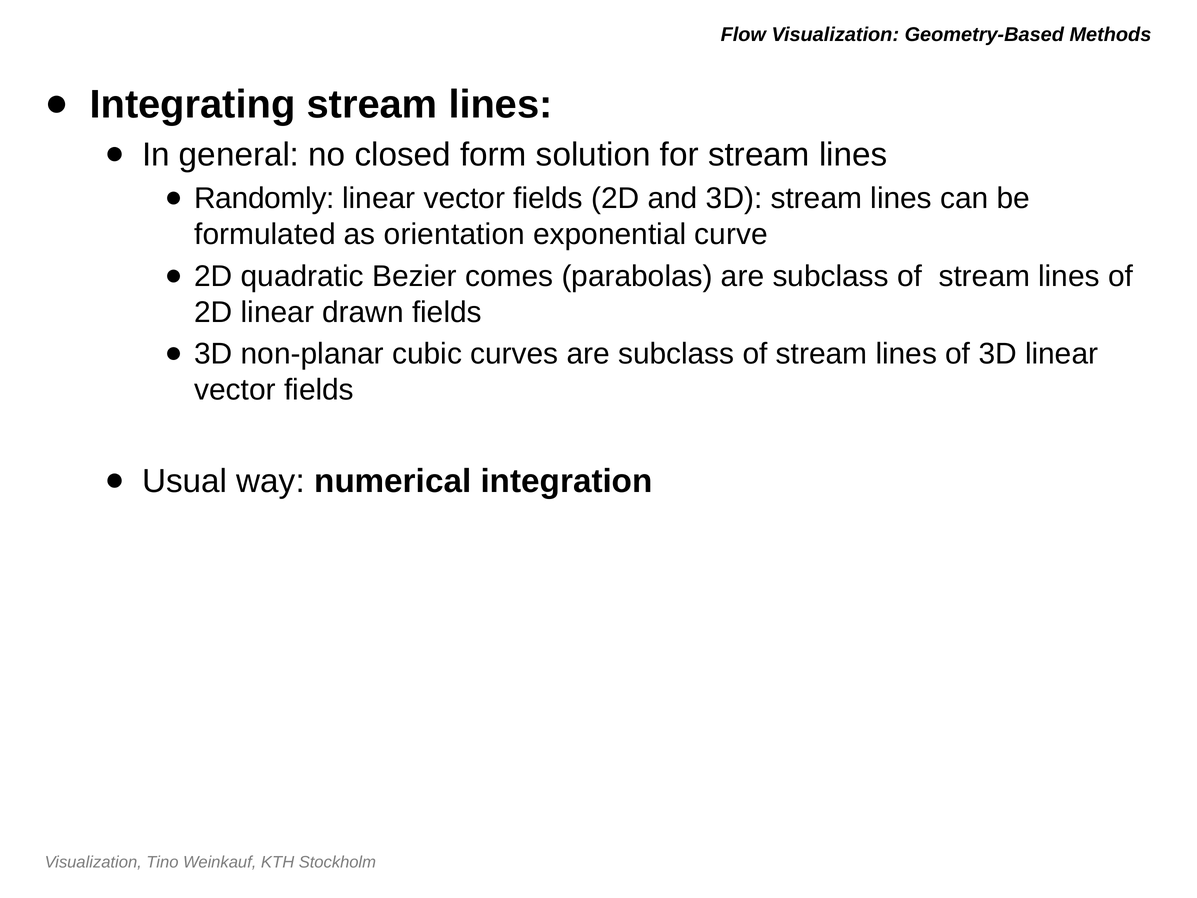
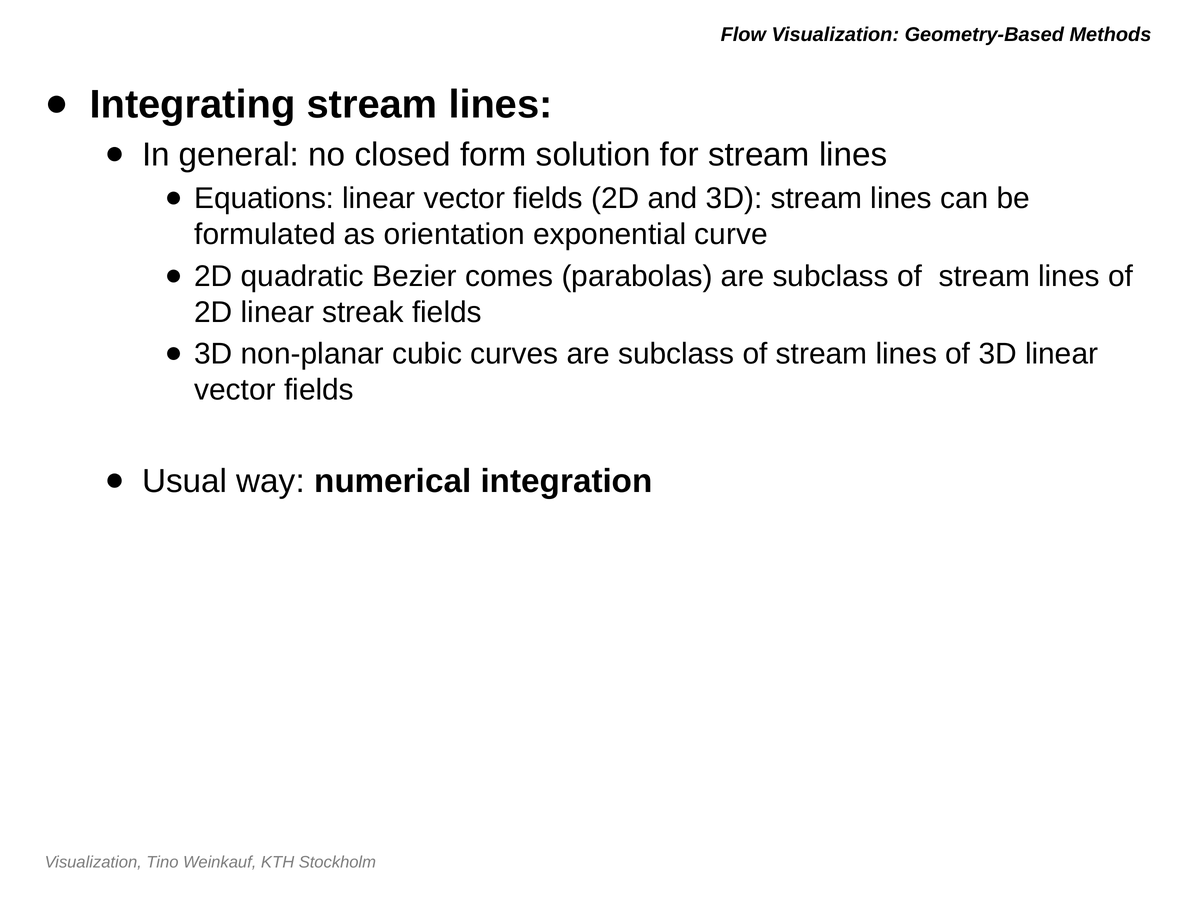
Randomly: Randomly -> Equations (264, 198)
drawn: drawn -> streak (363, 312)
